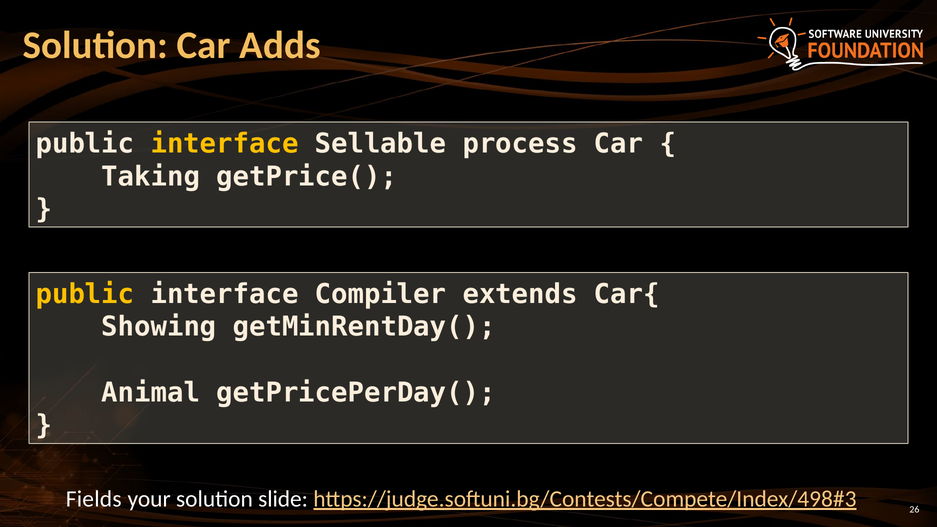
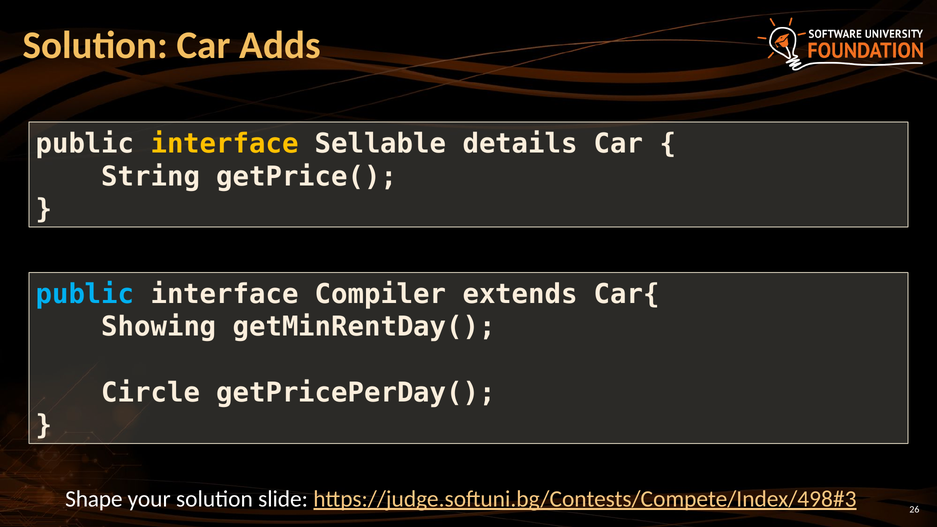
process: process -> details (520, 144)
Taking: Taking -> String (151, 177)
public colour: yellow -> light blue (85, 294)
Animal: Animal -> Circle (151, 393)
Fields: Fields -> Shape (94, 499)
